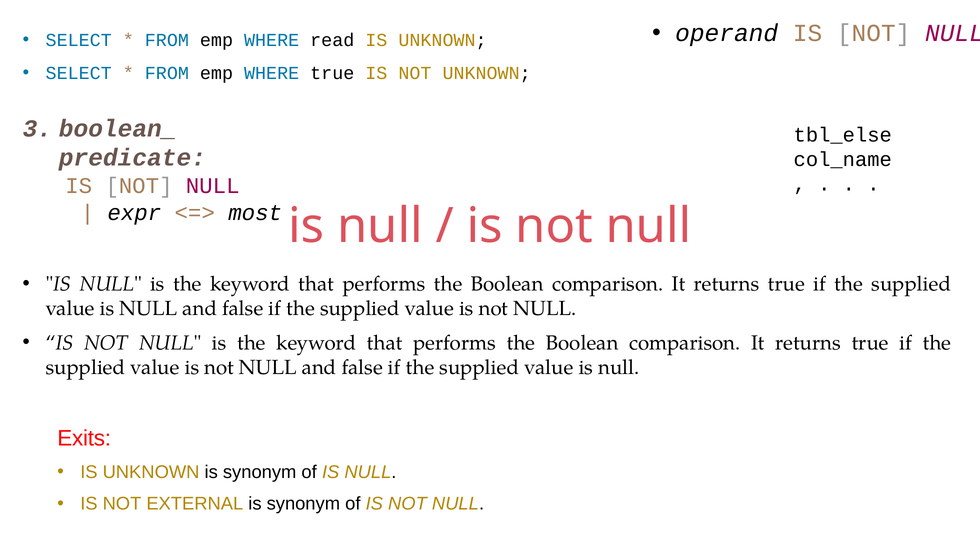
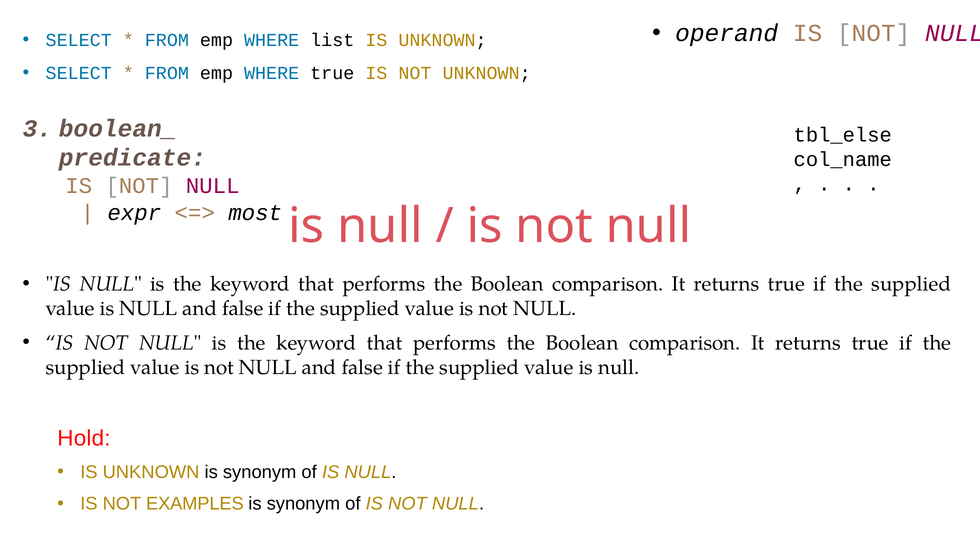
read: read -> list (332, 40)
Exits: Exits -> Hold (84, 438)
EXTERNAL: EXTERNAL -> EXAMPLES (195, 504)
